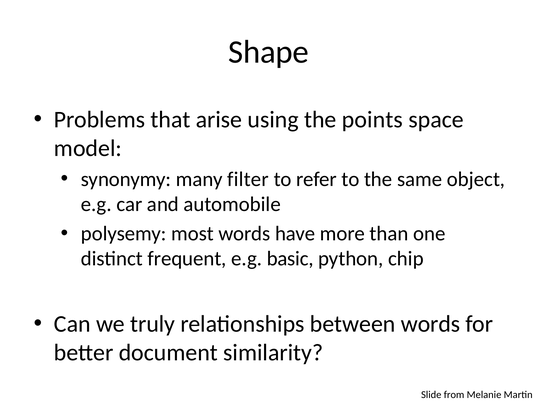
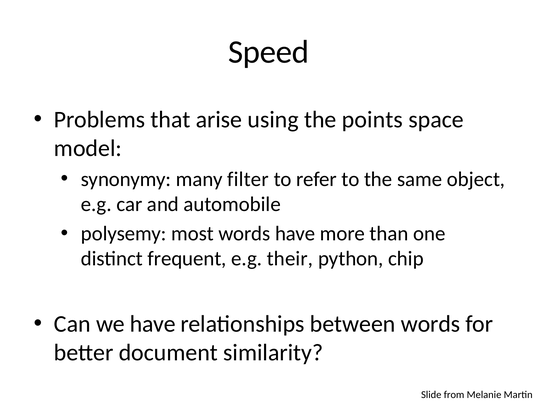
Shape: Shape -> Speed (269, 52)
basic: basic -> their (290, 259)
we truly: truly -> have (153, 324)
